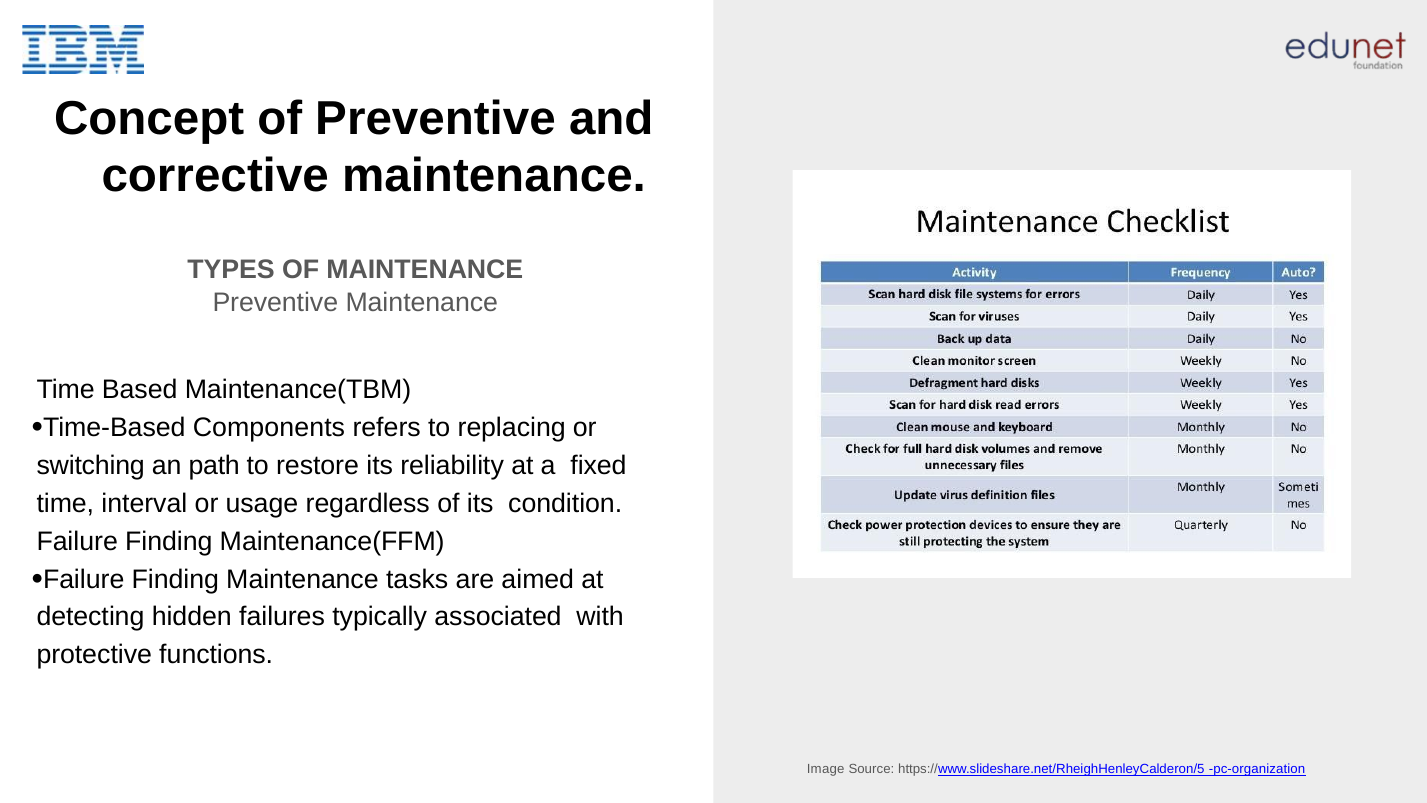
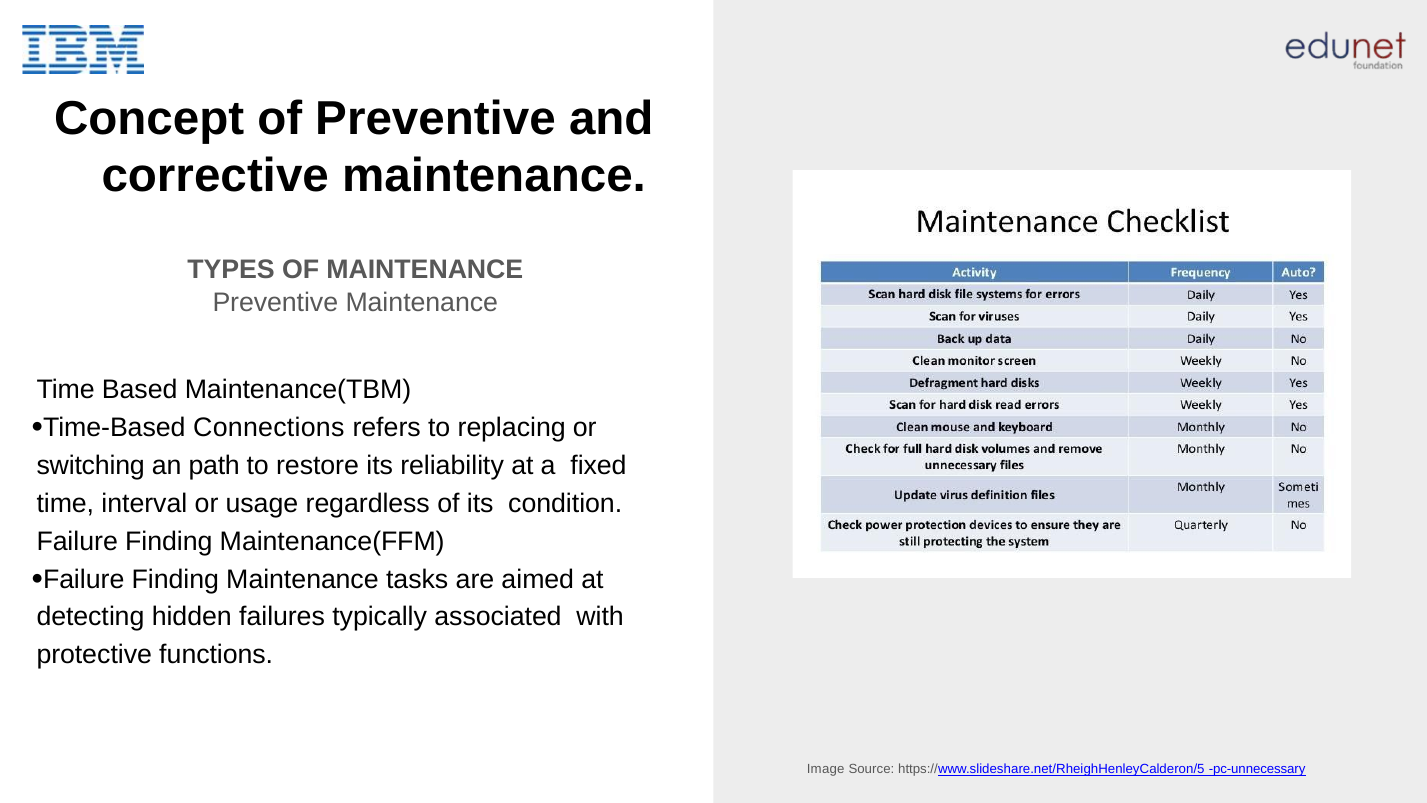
Components: Components -> Connections (269, 428)
pc-organization: pc-organization -> pc-unnecessary (1257, 769)
